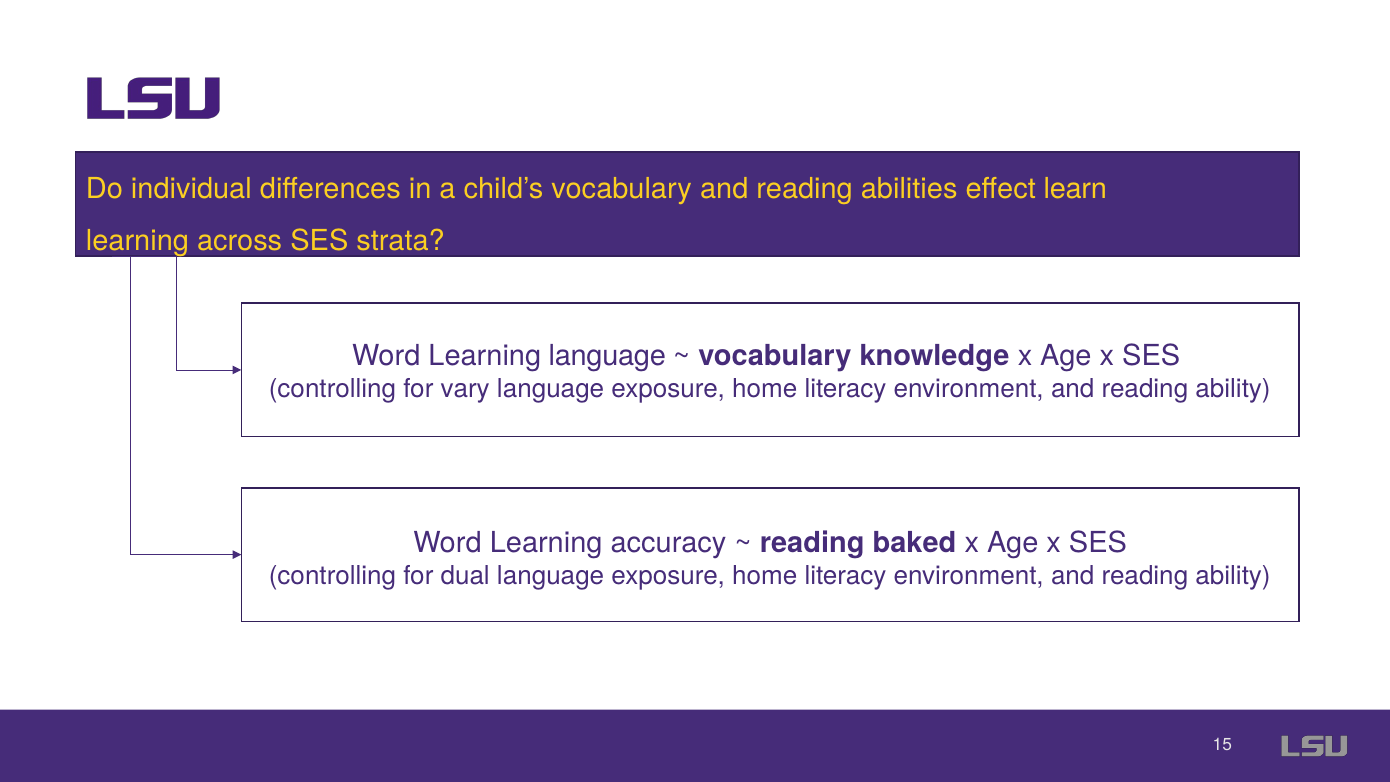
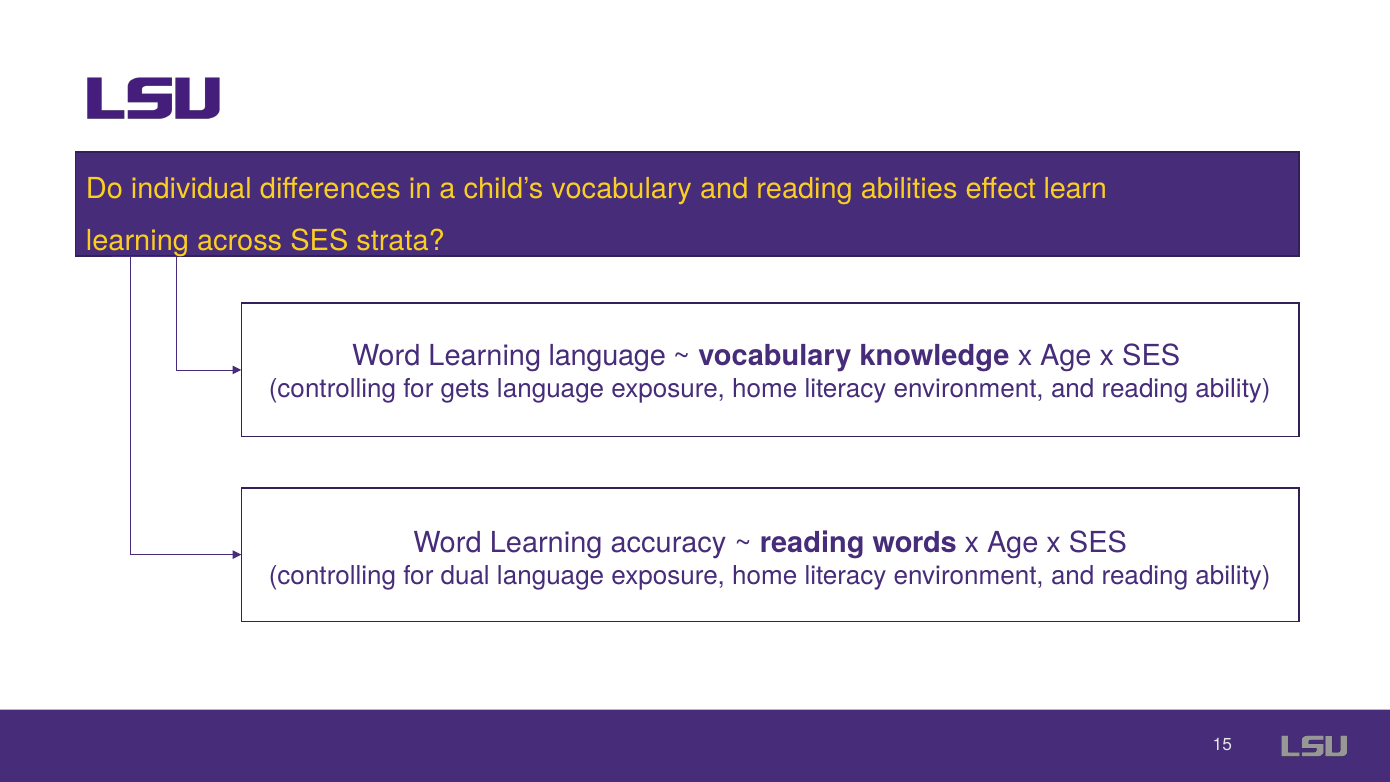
vary: vary -> gets (465, 389)
baked: baked -> words (915, 543)
